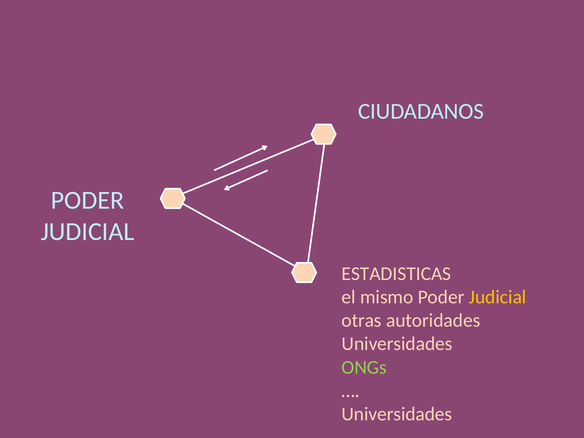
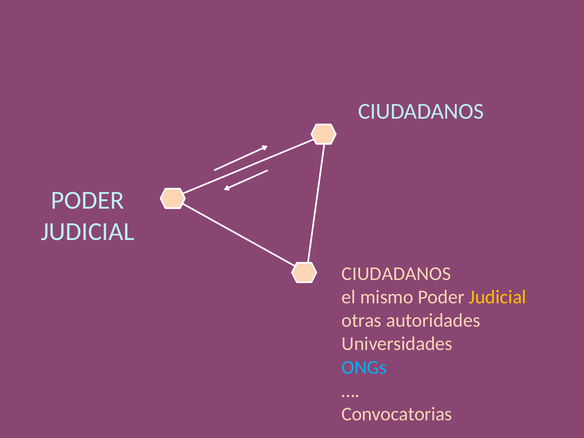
ESTADISTICAS: ESTADISTICAS -> CIUDADANOS (396, 274)
ONGs colour: light green -> light blue (364, 367)
Universidades: Universidades -> Convocatorias (397, 414)
